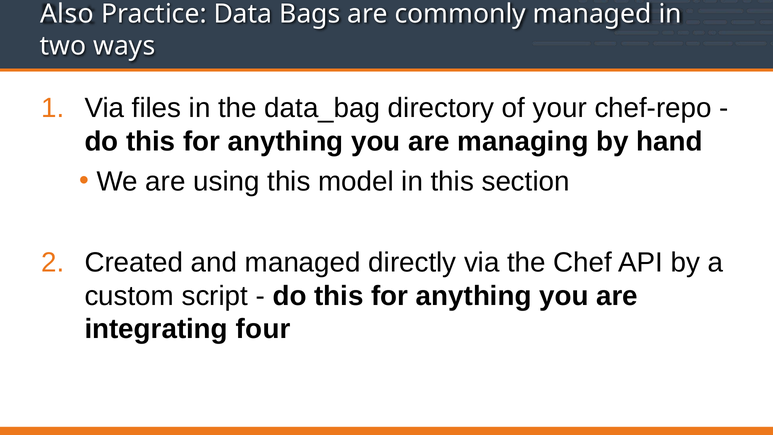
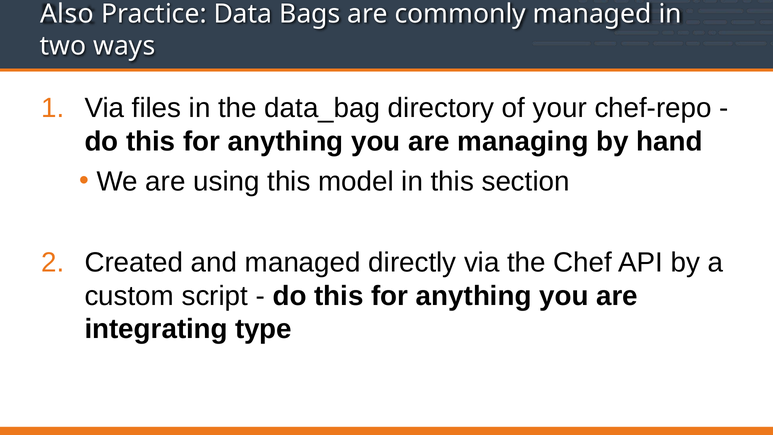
four: four -> type (263, 329)
